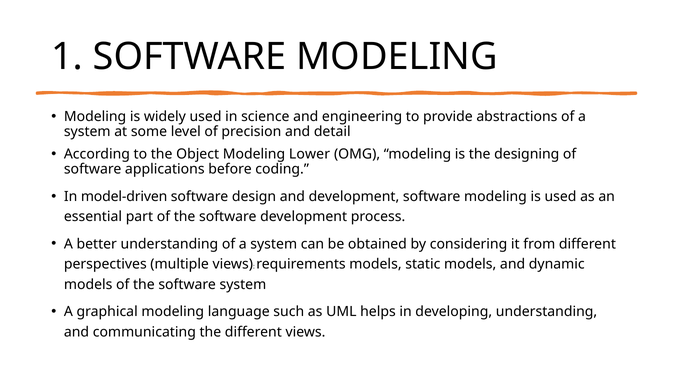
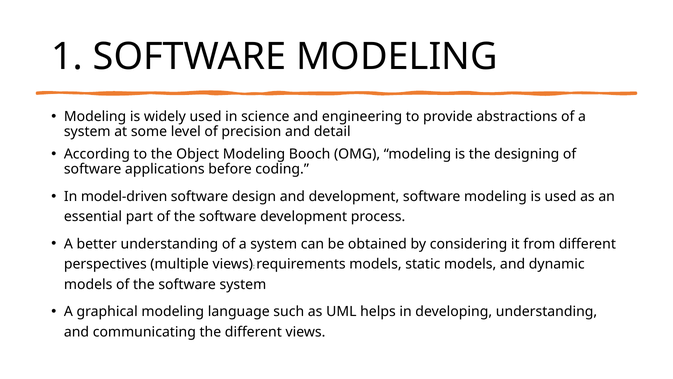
Lower: Lower -> Booch (310, 154)
